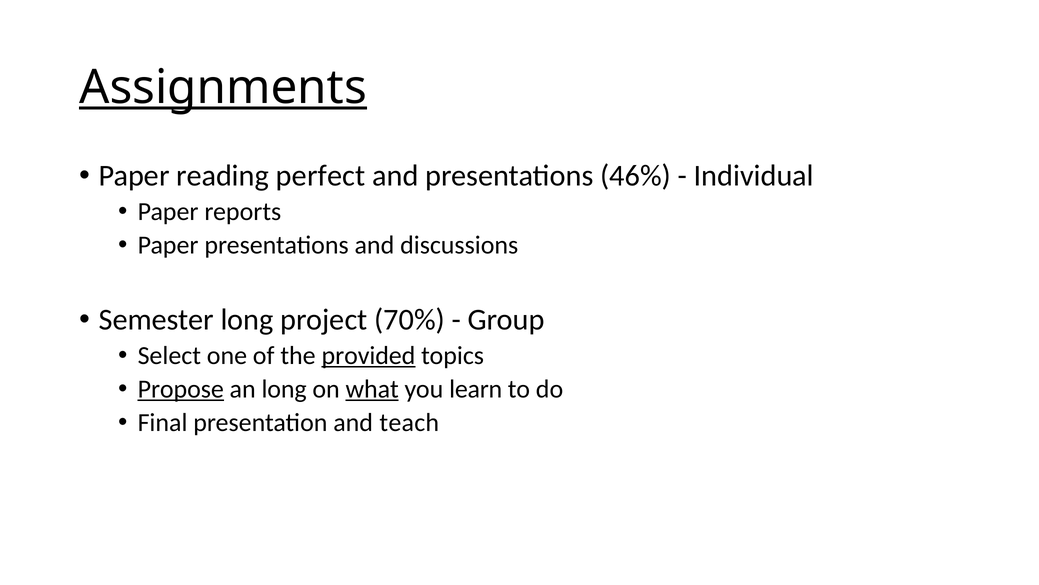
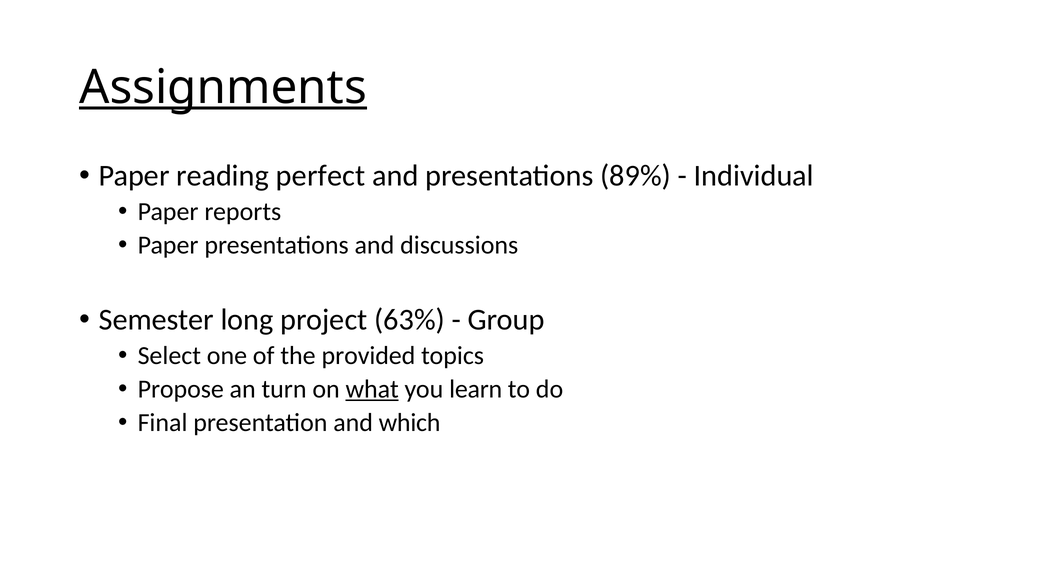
46%: 46% -> 89% (636, 176)
70%: 70% -> 63% (410, 319)
provided underline: present -> none (368, 355)
Propose underline: present -> none (181, 389)
an long: long -> turn (284, 389)
teach: teach -> which (410, 422)
